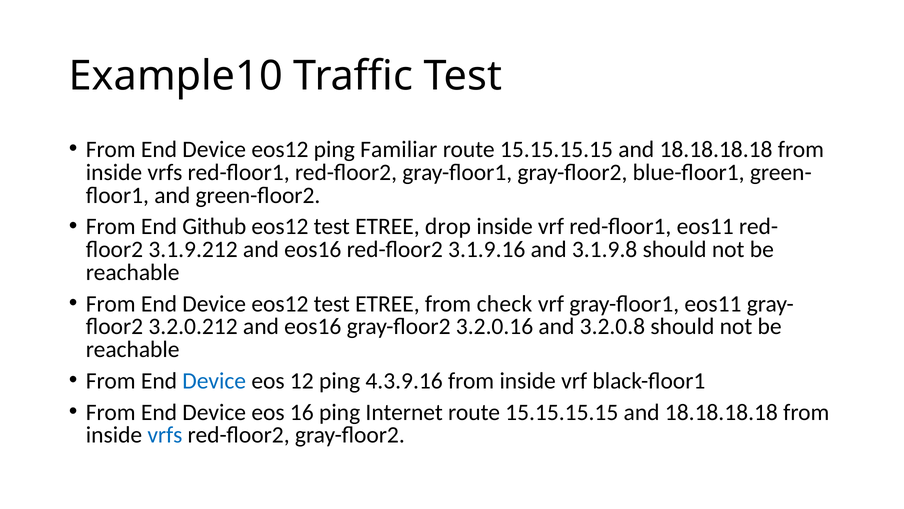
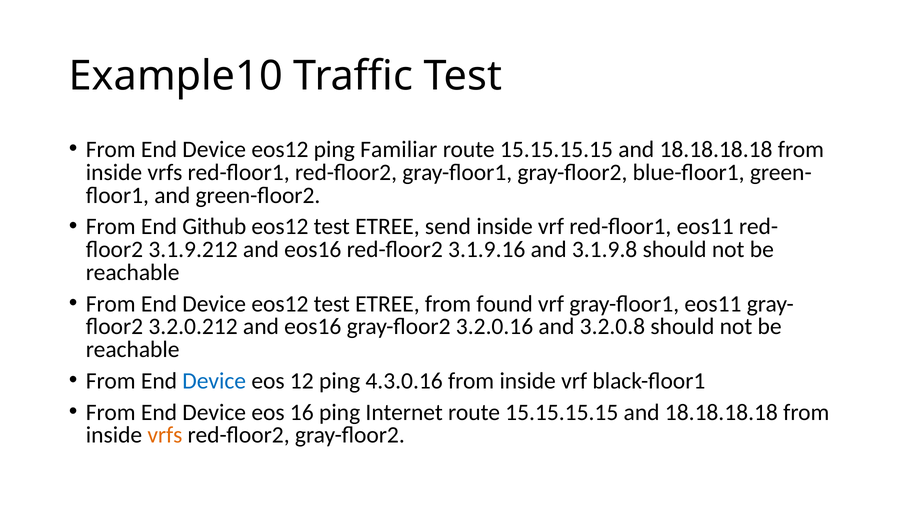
drop: drop -> send (448, 226)
check: check -> found (505, 303)
4.3.9.16: 4.3.9.16 -> 4.3.0.16 (404, 381)
vrfs colour: blue -> orange (165, 435)
